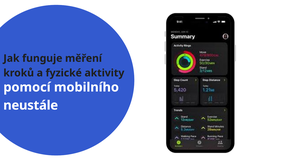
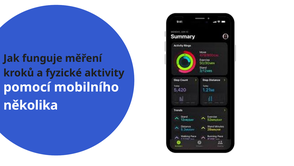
neustále: neustále -> několika (31, 105)
